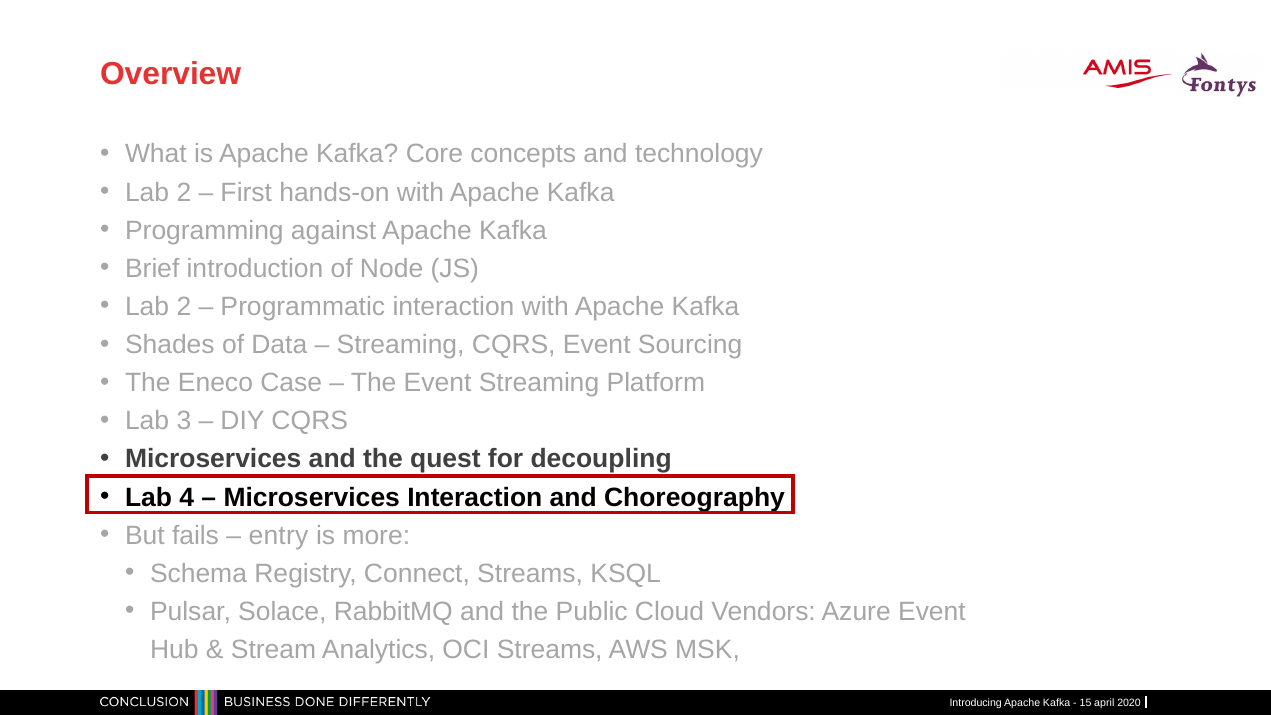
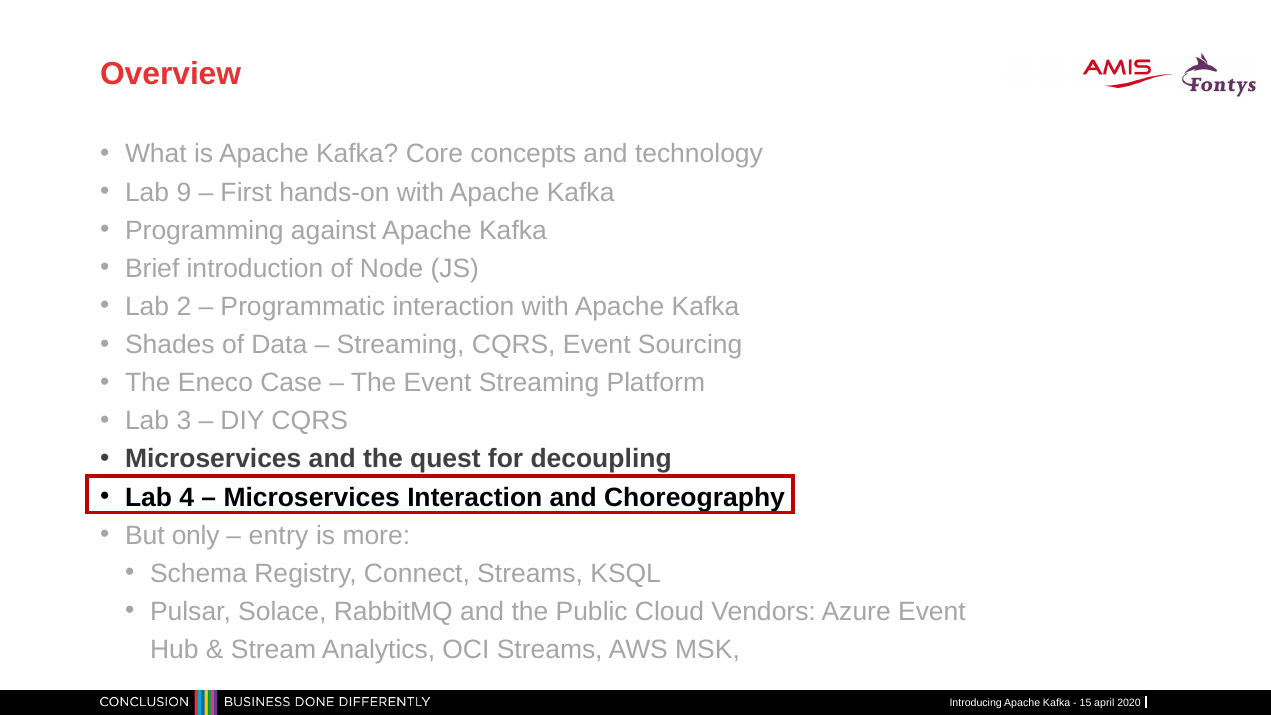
2: 2 -> 9 (184, 192)
fails: fails -> only (196, 535)
